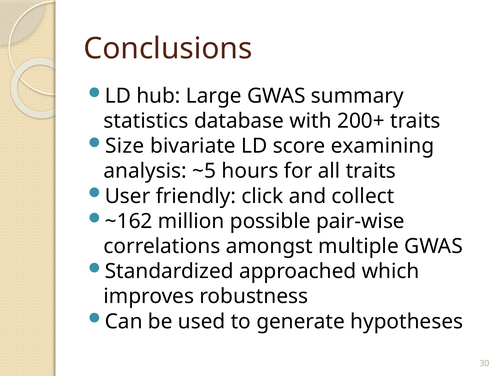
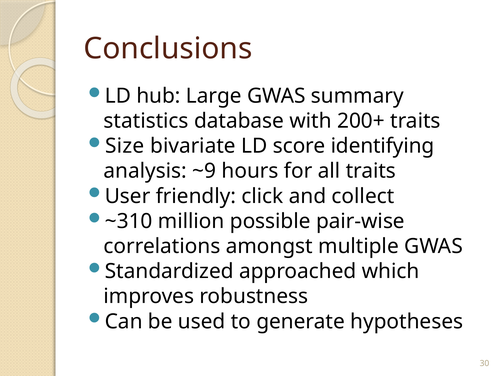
examining: examining -> identifying (383, 146)
~5: ~5 -> ~9 (204, 171)
~162: ~162 -> ~310 (129, 221)
